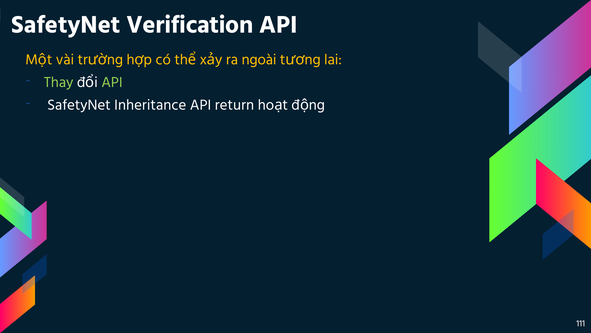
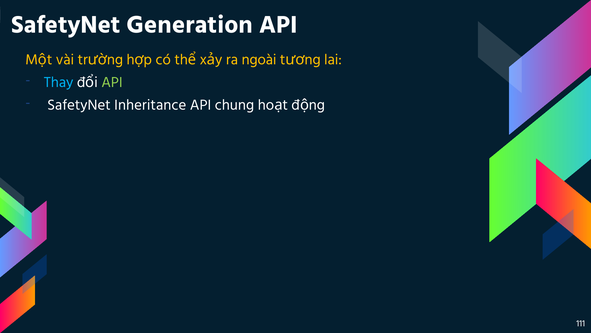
Verification: Verification -> Generation (190, 25)
Thay colour: light green -> light blue (59, 82)
return: return -> chung (234, 105)
